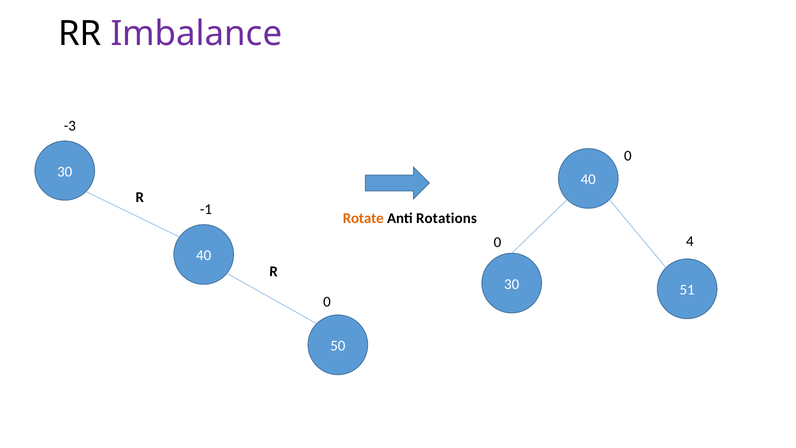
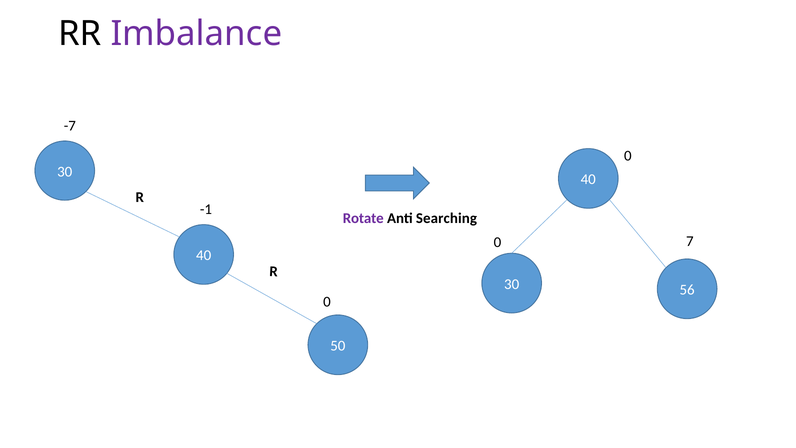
-3: -3 -> -7 (70, 126)
Rotate colour: orange -> purple (363, 218)
Rotations: Rotations -> Searching (446, 218)
4: 4 -> 7 (690, 241)
51: 51 -> 56 (687, 290)
